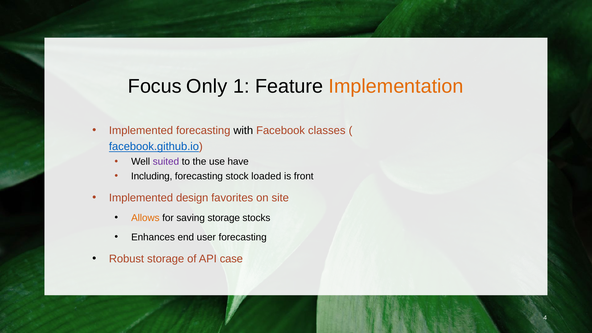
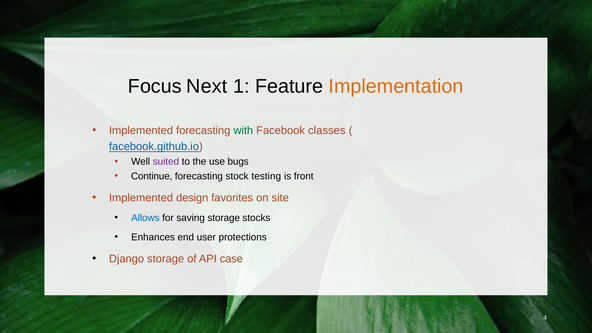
Only: Only -> Next (207, 86)
with colour: black -> green (243, 130)
have: have -> bugs (238, 162)
Including: Including -> Continue (152, 176)
loaded: loaded -> testing (266, 176)
Allows colour: orange -> blue (145, 218)
user forecasting: forecasting -> protections (243, 237)
Robust: Robust -> Django (127, 259)
